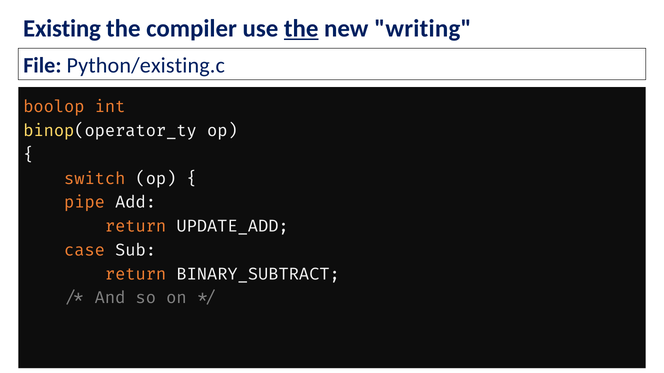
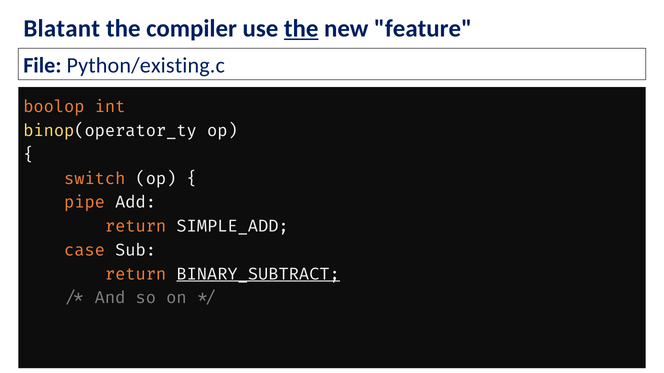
Existing: Existing -> Blatant (62, 29)
writing: writing -> feature (423, 29)
UPDATE_ADD: UPDATE_ADD -> SIMPLE_ADD (233, 227)
BINARY_SUBTRACT underline: none -> present (258, 274)
